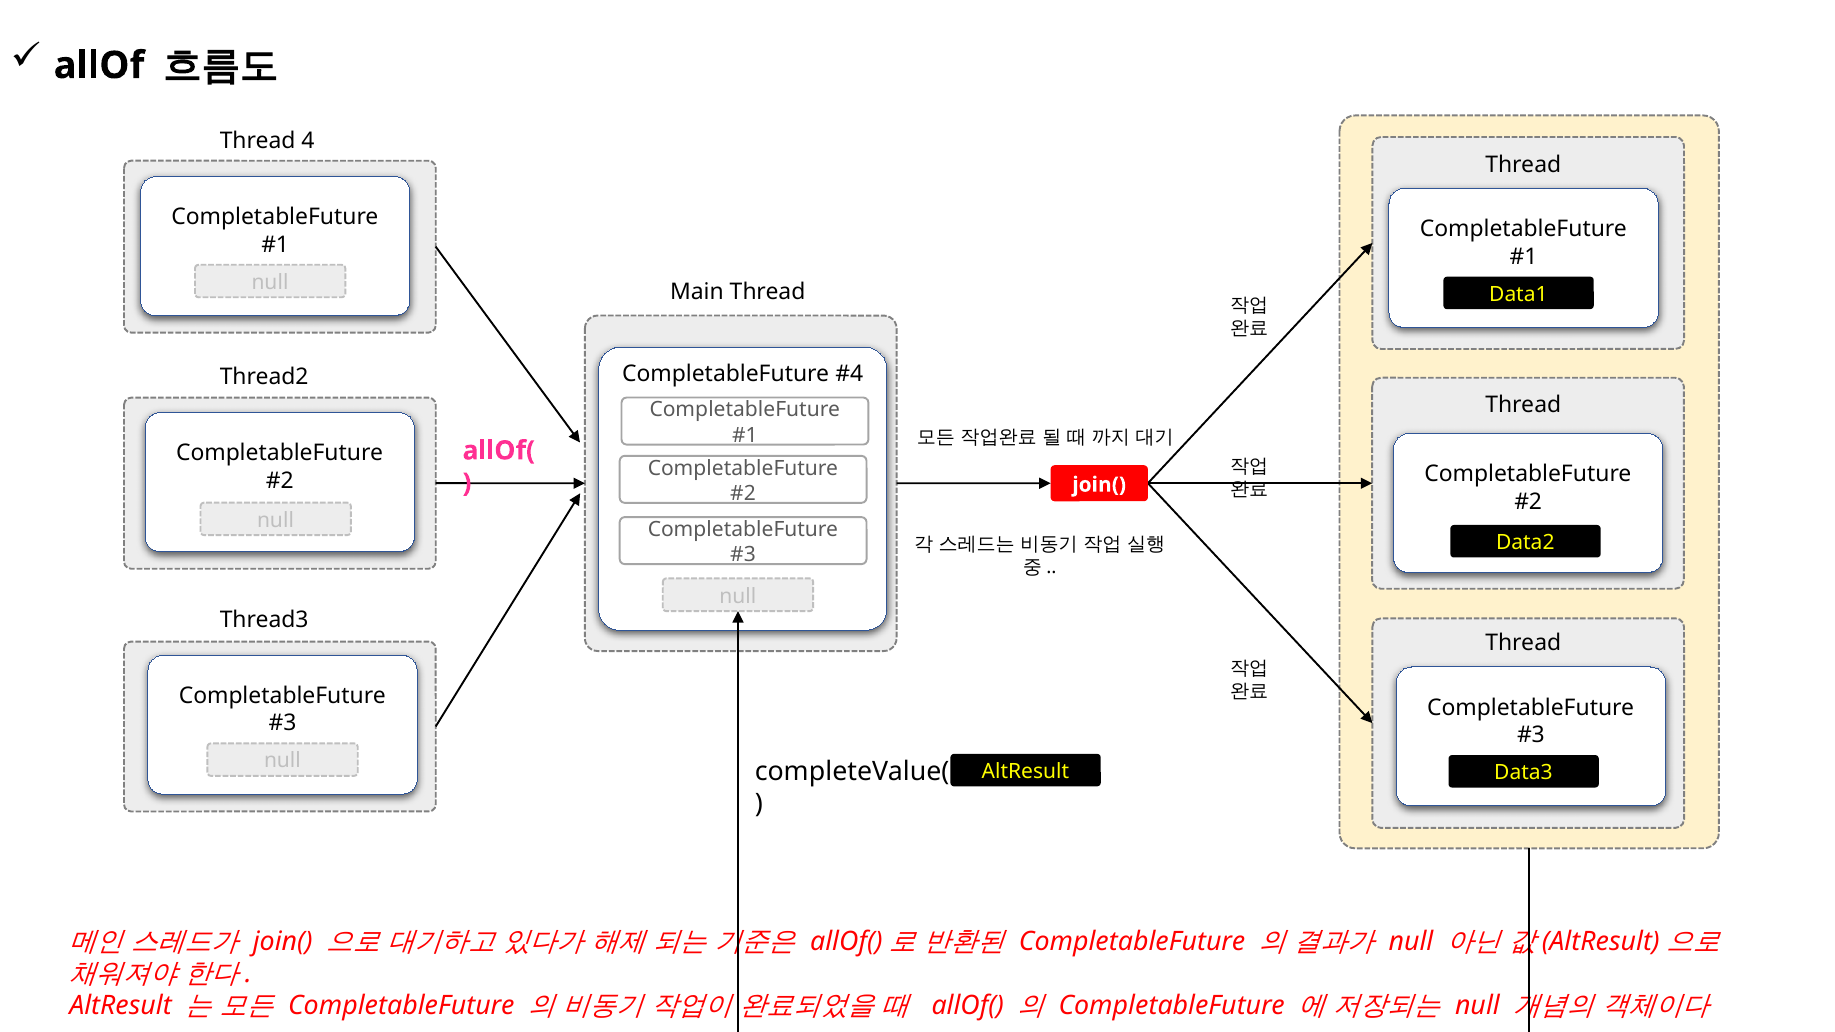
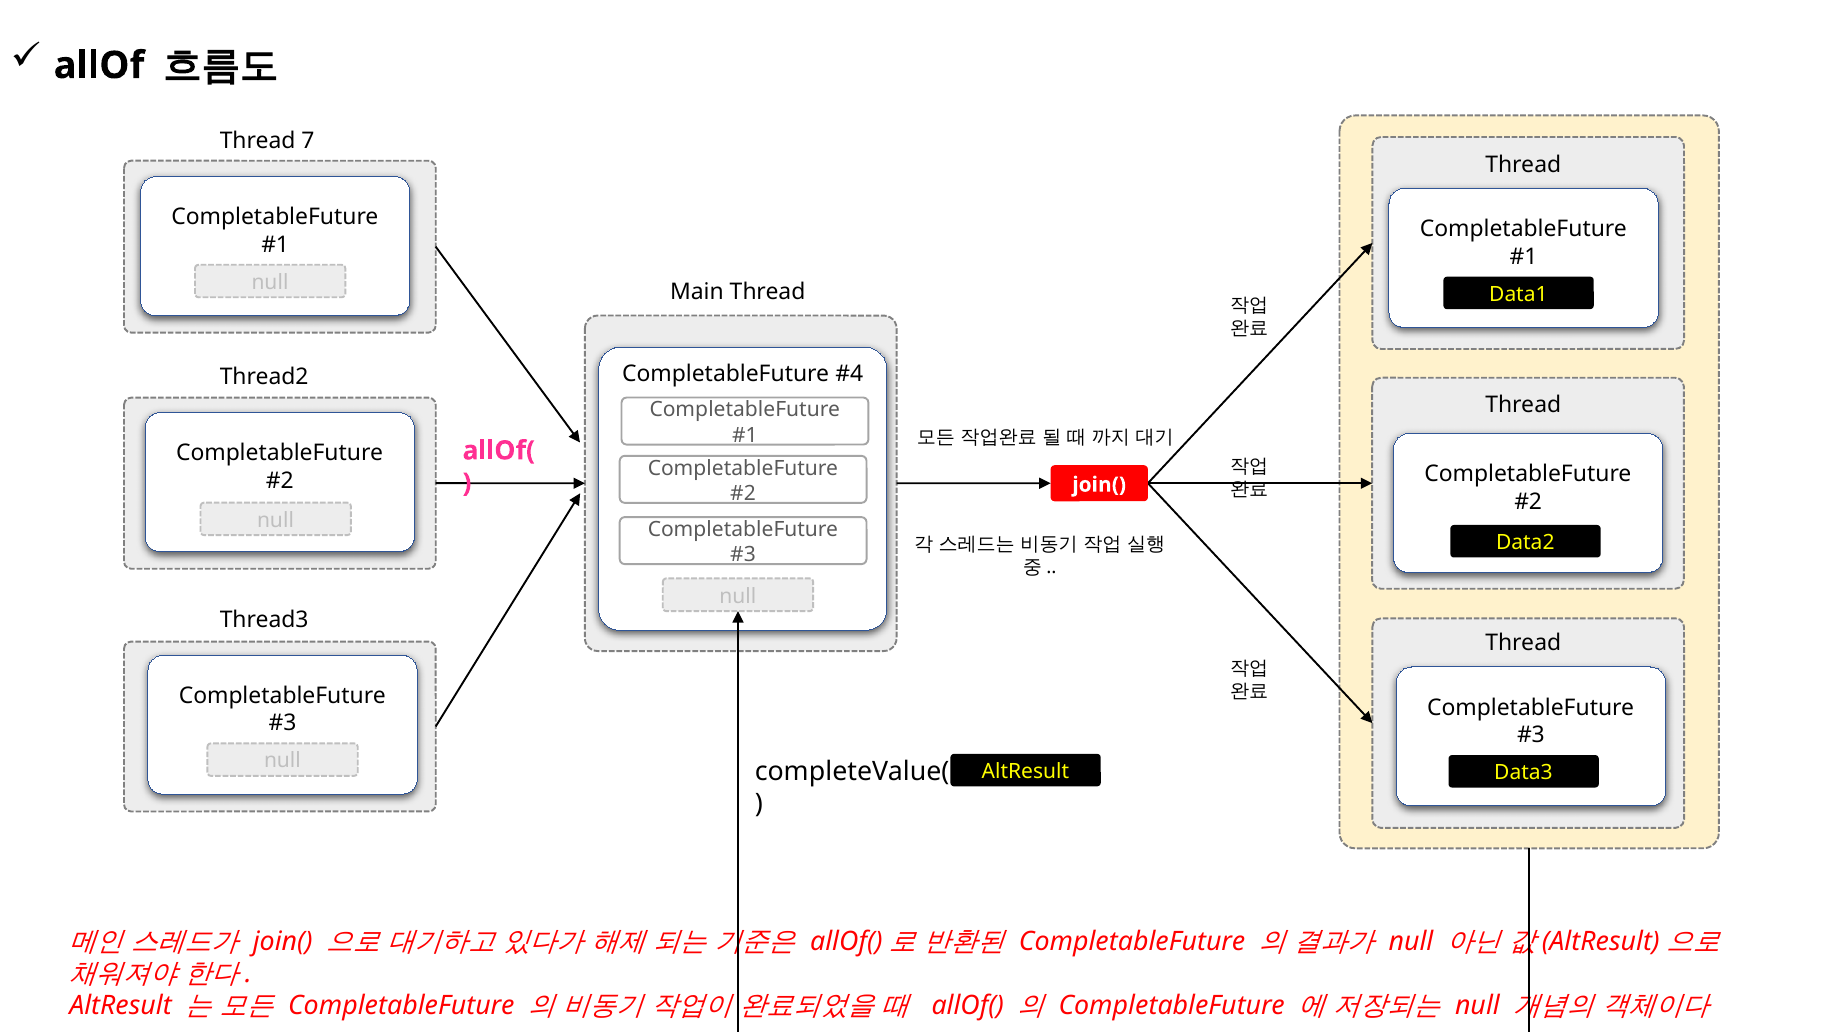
4: 4 -> 7 (308, 141)
